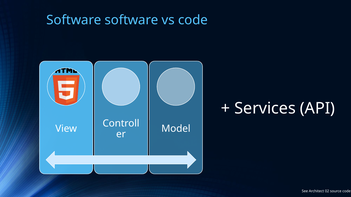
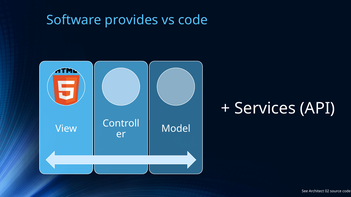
Software software: software -> provides (131, 20)
